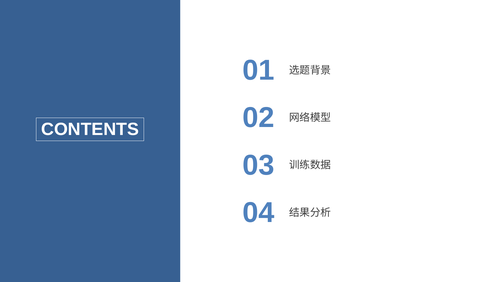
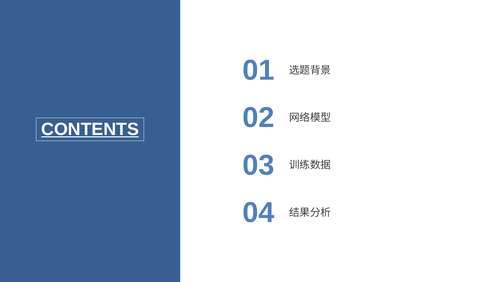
CONTENTS underline: none -> present (90, 129)
